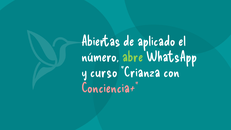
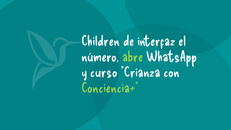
Abiertas: Abiertas -> Children (101, 41)
aplicado: aplicado -> interfaz (156, 41)
Conciencia+ colour: pink -> light green (110, 88)
